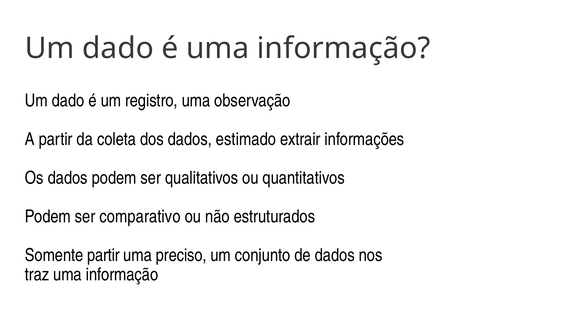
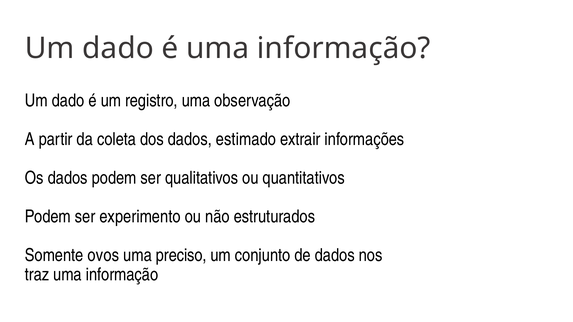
comparativo: comparativo -> experimento (140, 217)
Somente partir: partir -> ovos (103, 255)
